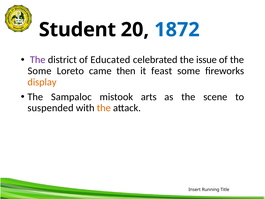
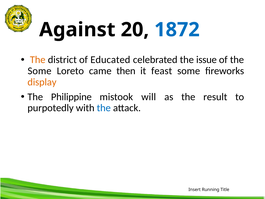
Student: Student -> Against (77, 30)
The colour: purple -> orange (38, 60)
Sampaloc: Sampaloc -> Philippine (71, 97)
arts: arts -> will (149, 97)
scene: scene -> result (215, 97)
suspended: suspended -> purpotedly (51, 108)
the colour: orange -> blue (104, 108)
